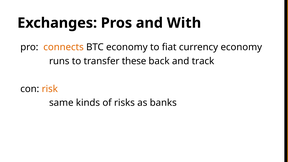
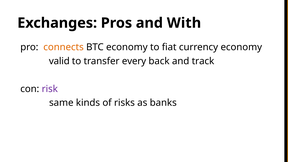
runs: runs -> valid (59, 61)
these: these -> every (134, 61)
risk colour: orange -> purple (50, 89)
